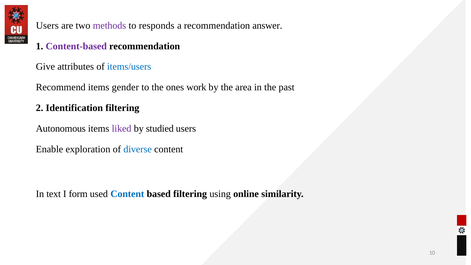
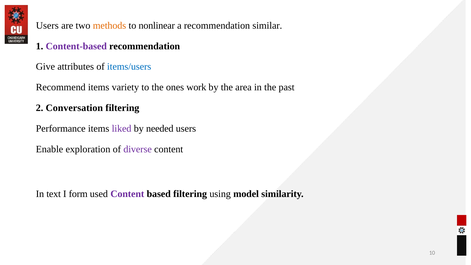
methods colour: purple -> orange (109, 26)
responds: responds -> nonlinear (157, 26)
answer: answer -> similar (267, 26)
gender: gender -> variety (125, 87)
Identification: Identification -> Conversation (74, 108)
Autonomous: Autonomous -> Performance (61, 129)
studied: studied -> needed (160, 129)
diverse colour: blue -> purple (138, 149)
Content colour: blue -> purple (127, 194)
online: online -> model (246, 194)
